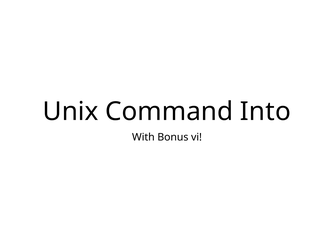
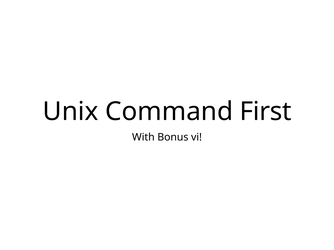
Into: Into -> First (266, 112)
